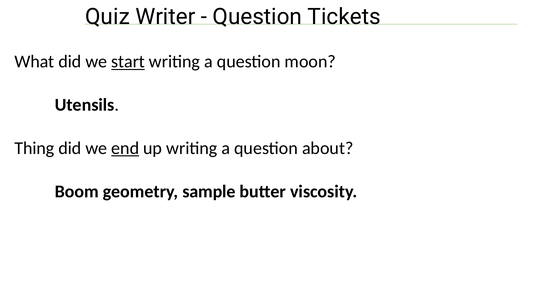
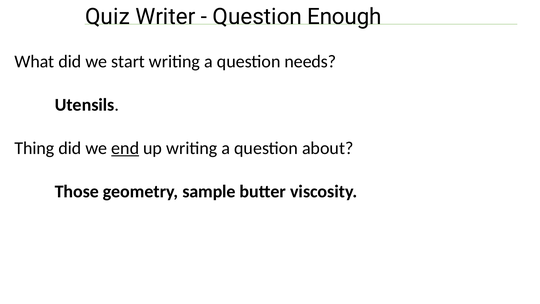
Tickets: Tickets -> Enough (344, 17)
start underline: present -> none (128, 62)
moon: moon -> needs (310, 62)
Boom: Boom -> Those (77, 191)
